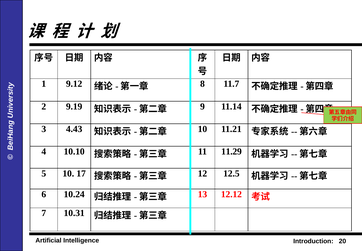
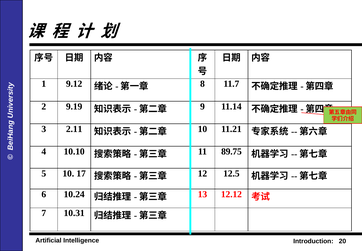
4.43: 4.43 -> 2.11 (74, 129)
11.29: 11.29 -> 89.75 (231, 151)
